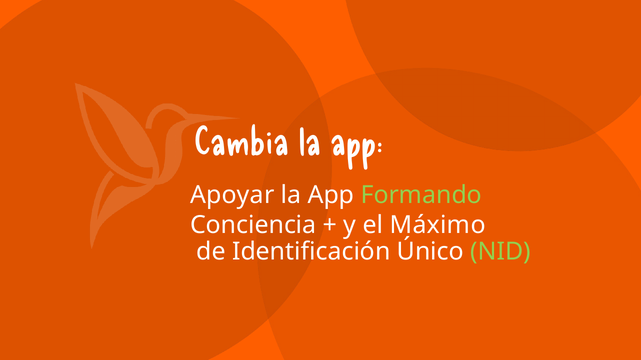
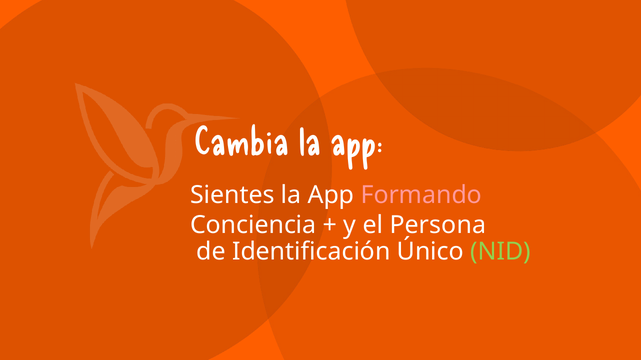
Apoyar: Apoyar -> Sientes (232, 195)
Formando colour: light green -> pink (421, 195)
Máximo: Máximo -> Persona (438, 225)
